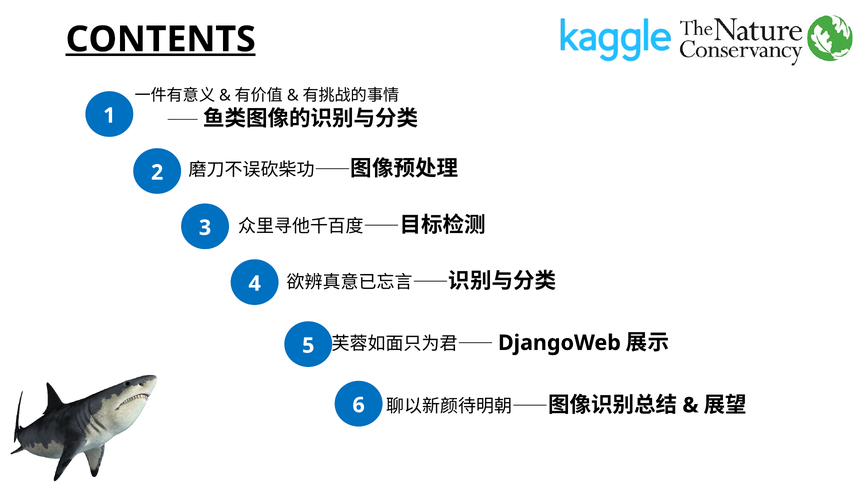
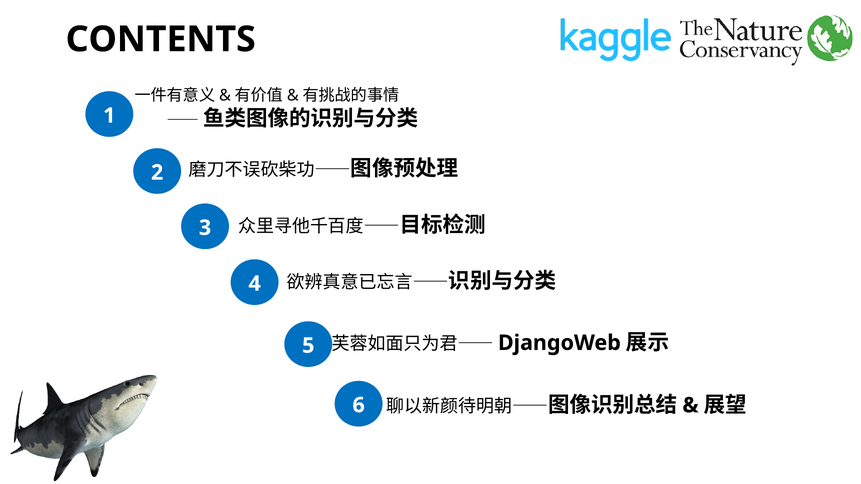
CONTENTS underline: present -> none (161, 39)
